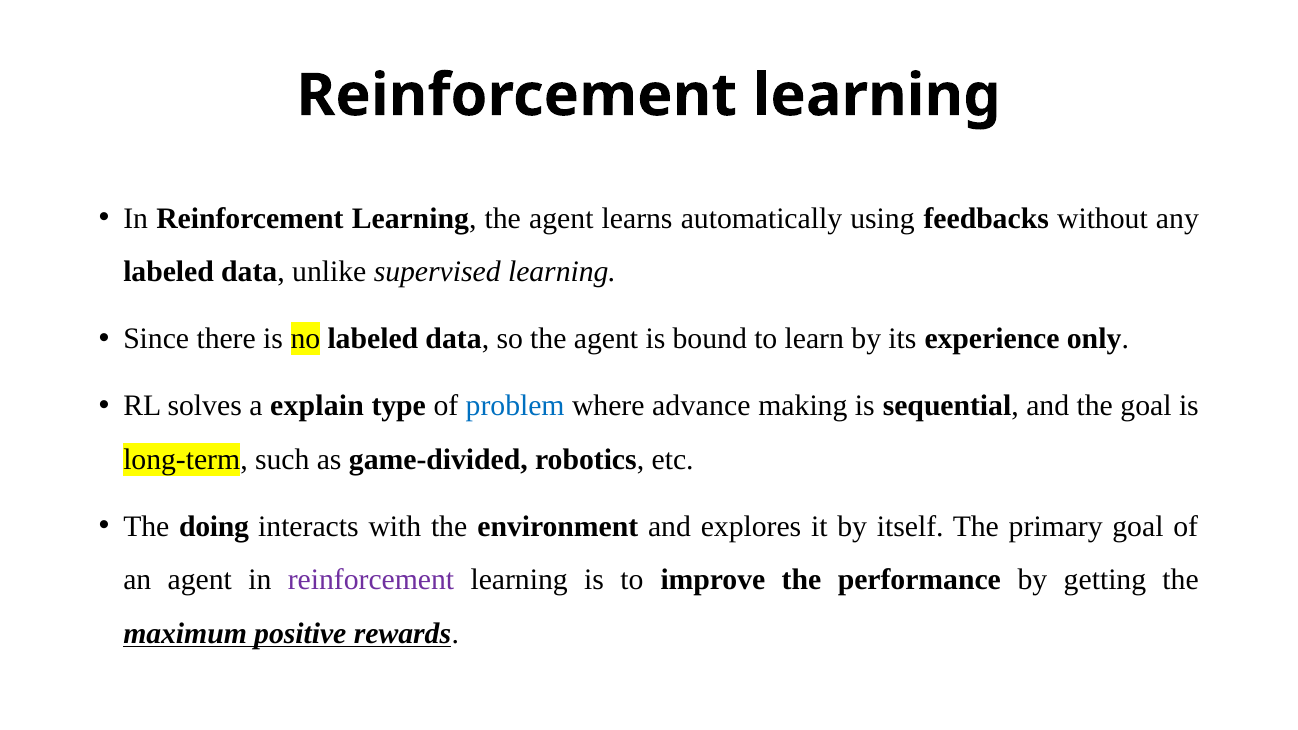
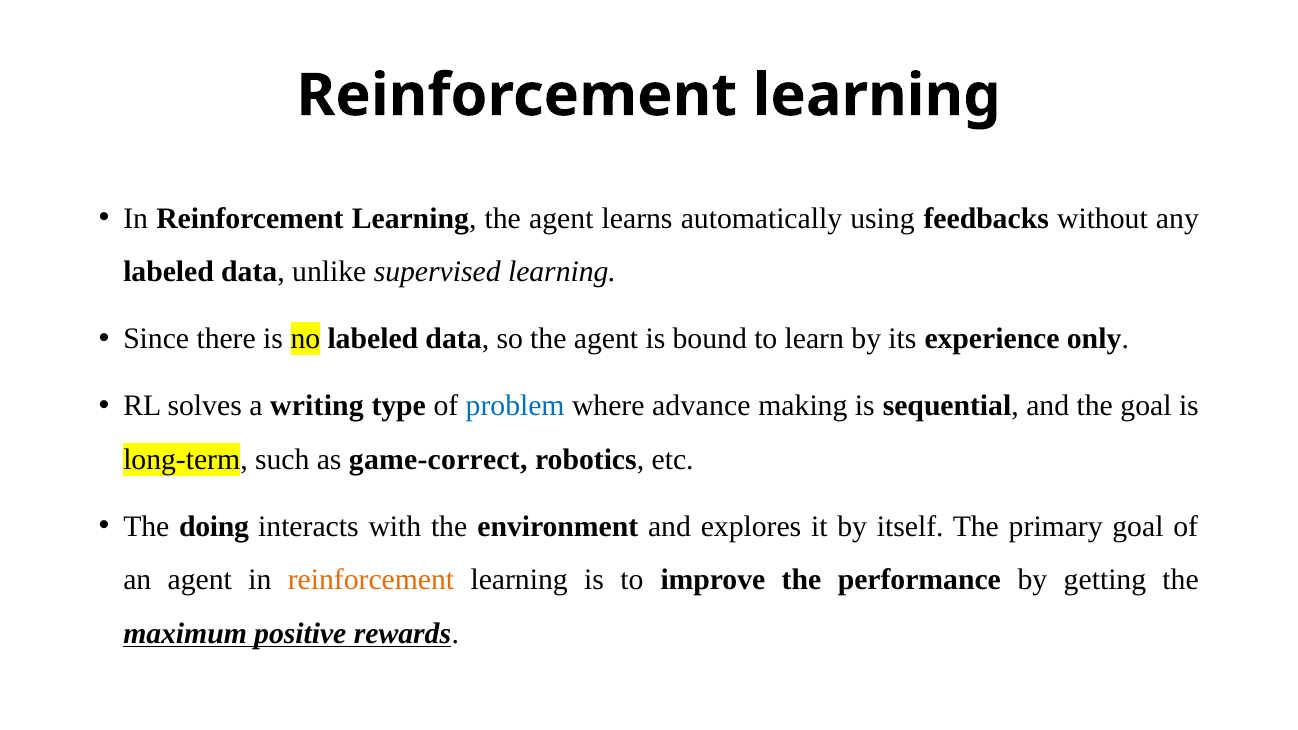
explain: explain -> writing (317, 406)
game-divided: game-divided -> game-correct (438, 459)
reinforcement colour: purple -> orange (371, 580)
